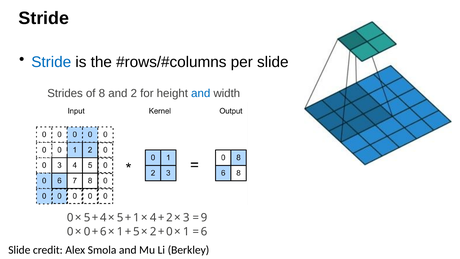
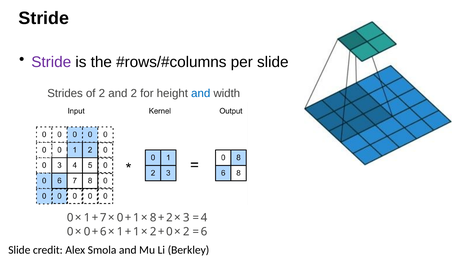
Stride colour: blue -> purple (51, 62)
of 8: 8 -> 2 (102, 93)
5: 5 -> 1 (87, 217)
4: 4 -> 7 (103, 217)
5: 5 -> 0 (120, 217)
4: 4 -> 8 (153, 217)
9: 9 -> 4 (204, 217)
5: 5 -> 1 (136, 232)
1: 1 -> 2 (186, 232)
